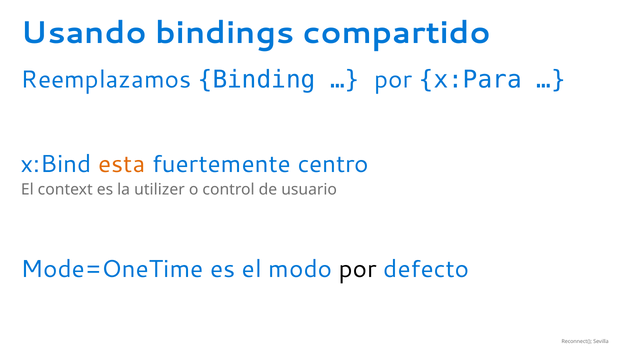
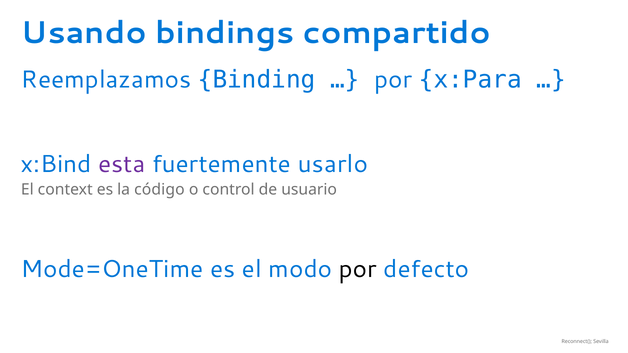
esta colour: orange -> purple (122, 164)
centro: centro -> usarlo (333, 164)
utilizer: utilizer -> código (159, 190)
